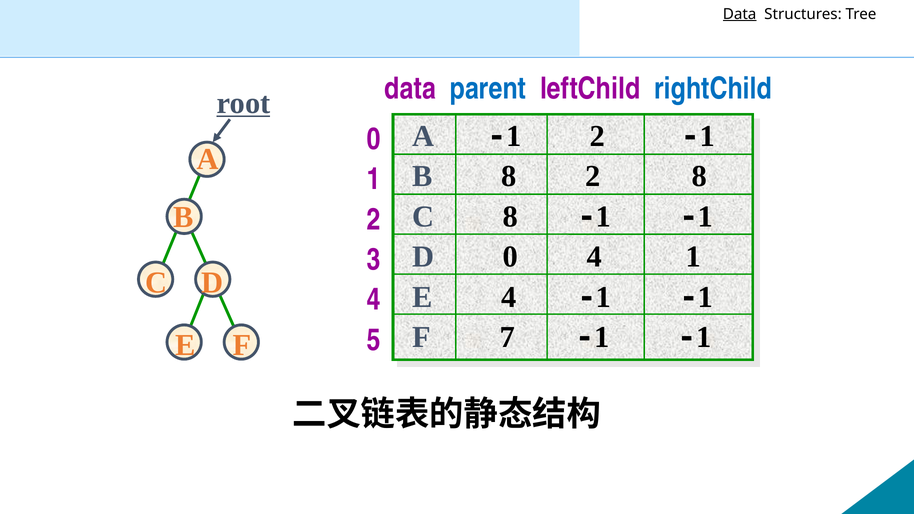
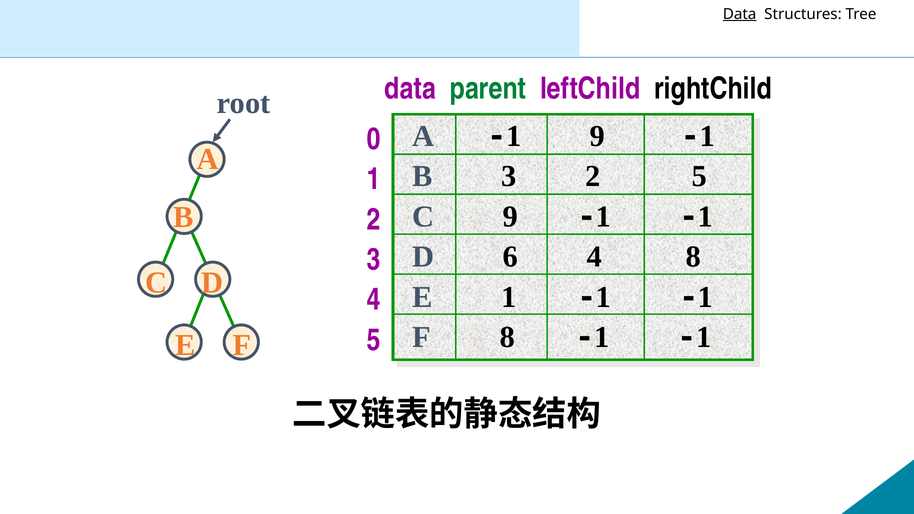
root underline: present -> none (243, 103)
parent colour: blue -> green (488, 89)
rightChild colour: blue -> black (713, 89)
-1 2: 2 -> 9 (597, 136)
B 8: 8 -> 3 (509, 176)
2 8: 8 -> 5 (699, 176)
C 8: 8 -> 9 (511, 217)
D 0: 0 -> 6 (511, 257)
4 1: 1 -> 8 (693, 257)
E 4: 4 -> 1 (509, 297)
F 7: 7 -> 8 (507, 337)
